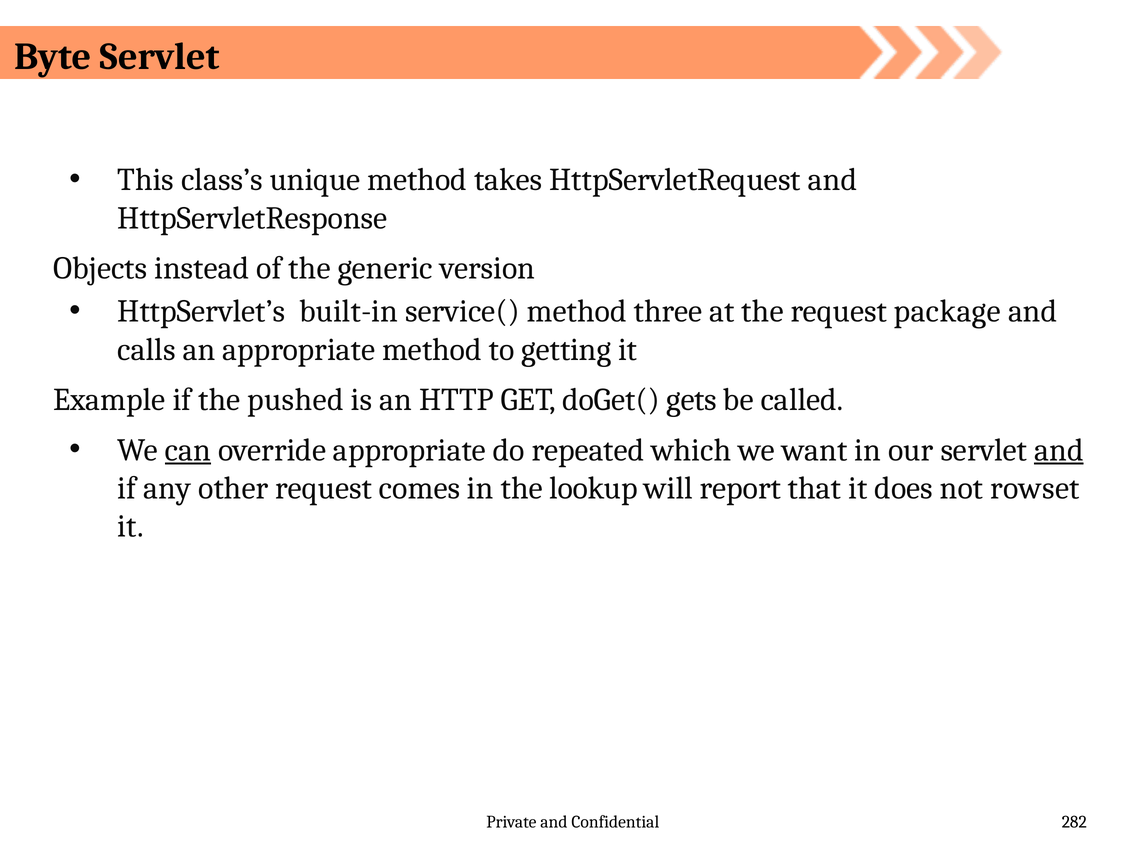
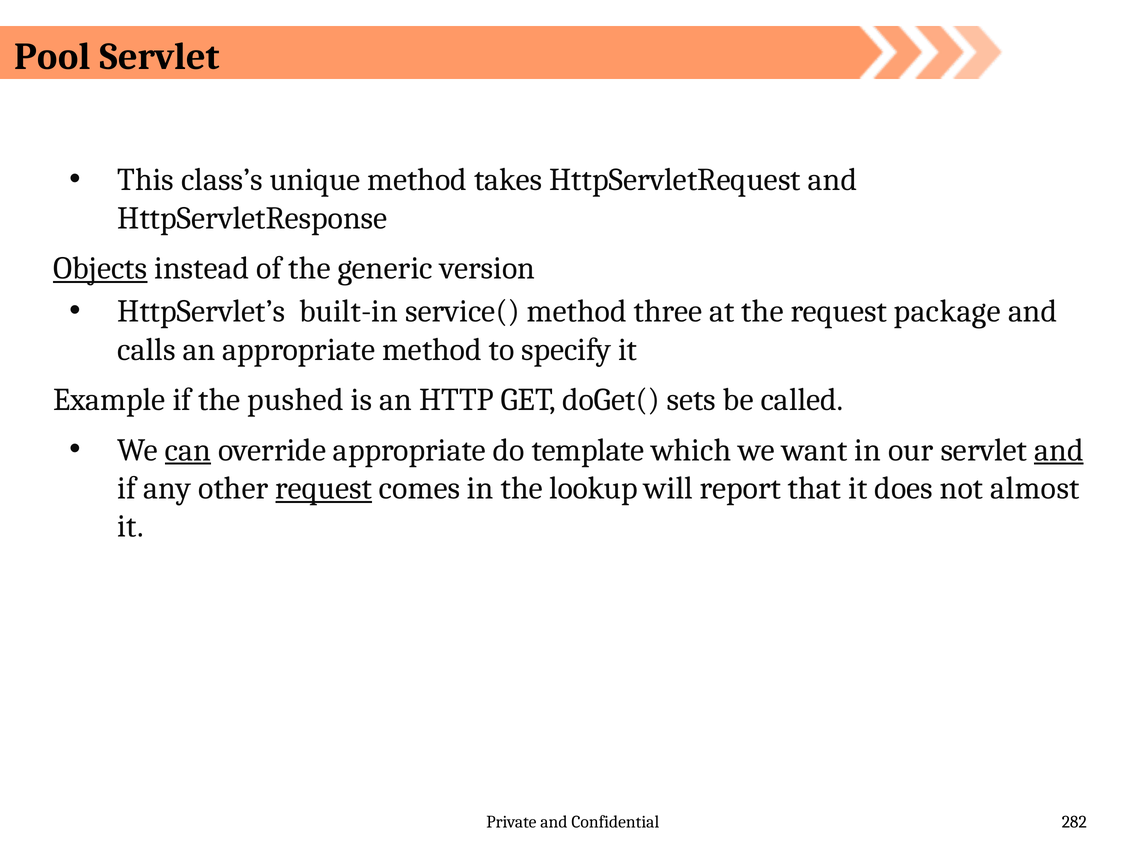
Byte: Byte -> Pool (53, 57)
Objects underline: none -> present (100, 268)
getting: getting -> specify (566, 349)
gets: gets -> sets (691, 400)
repeated: repeated -> template (588, 450)
request underline: none -> present (324, 488)
rowset: rowset -> almost (1035, 488)
